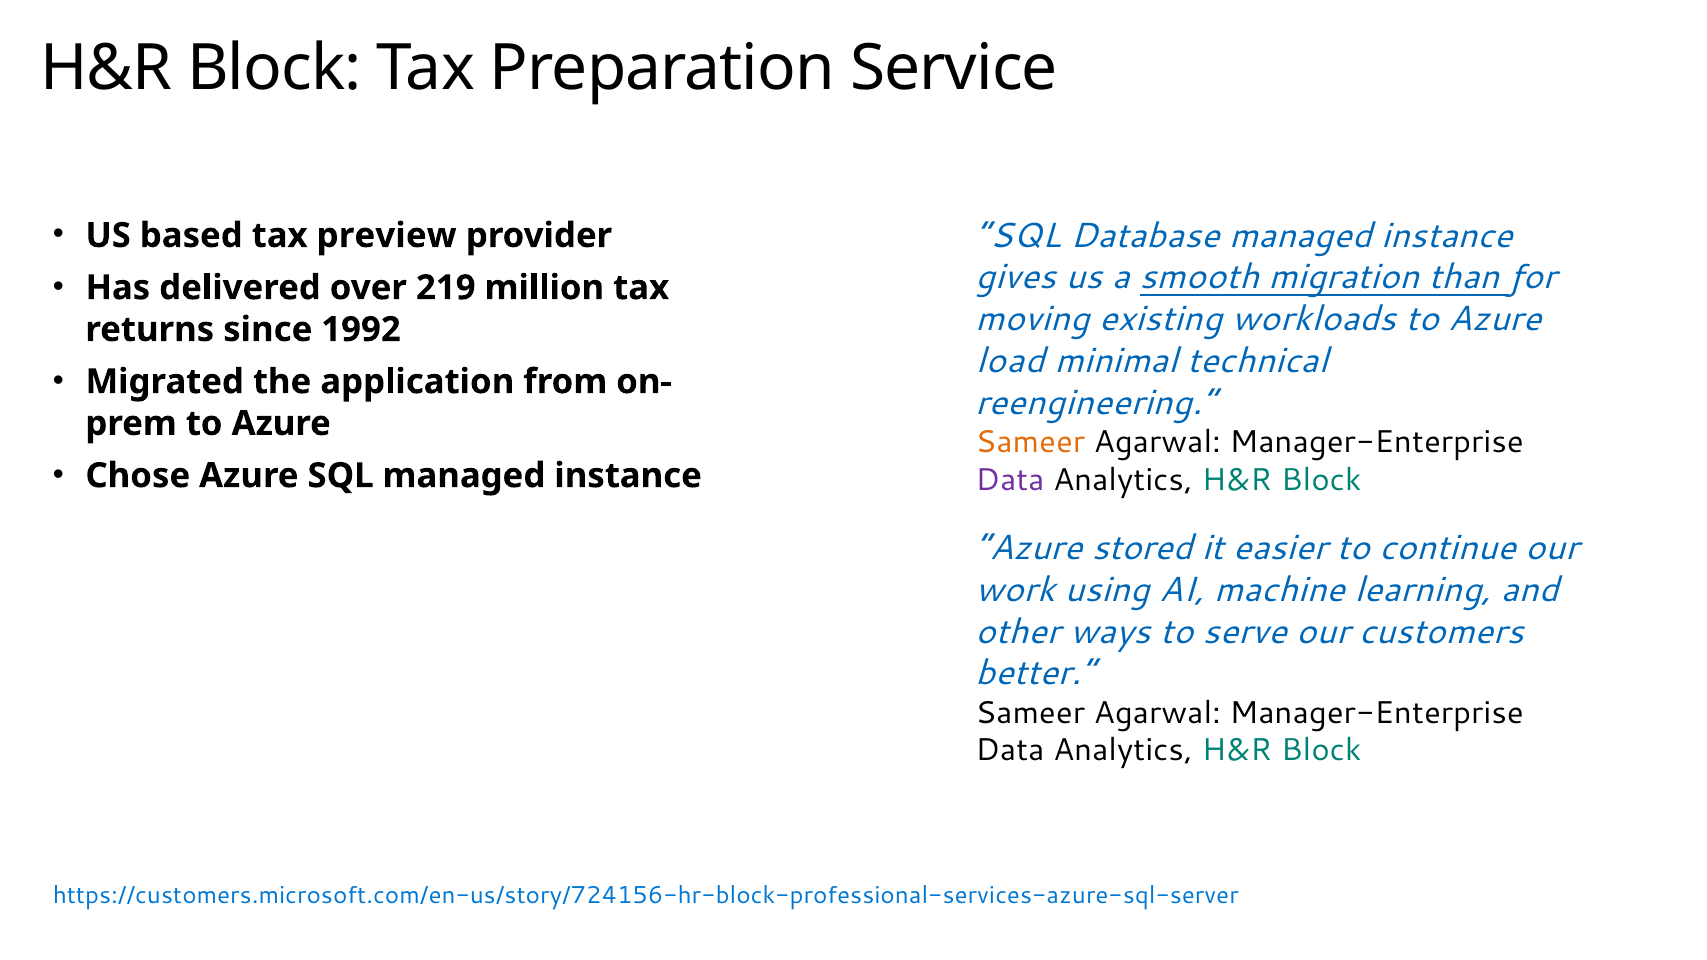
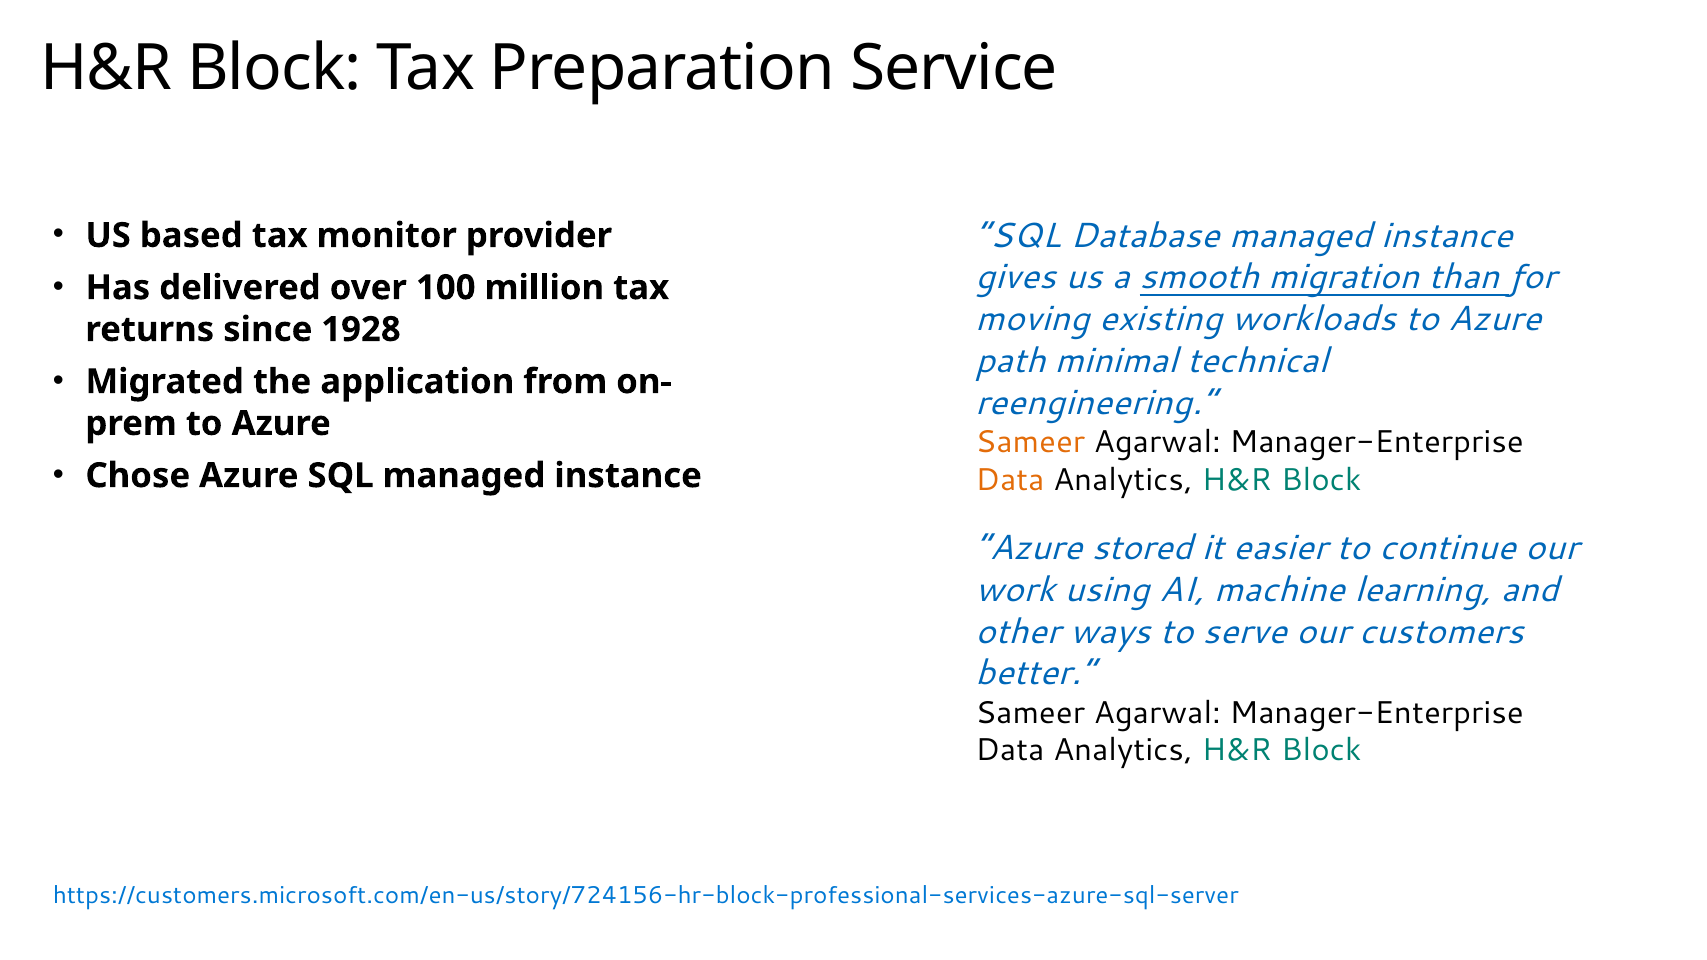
preview: preview -> monitor (387, 236)
219: 219 -> 100 (446, 288)
1992: 1992 -> 1928 (361, 330)
load: load -> path (1011, 361)
Data colour: purple -> orange (1010, 480)
